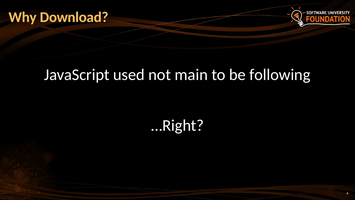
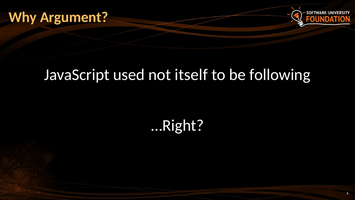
Download: Download -> Argument (74, 17)
main: main -> itself (191, 75)
